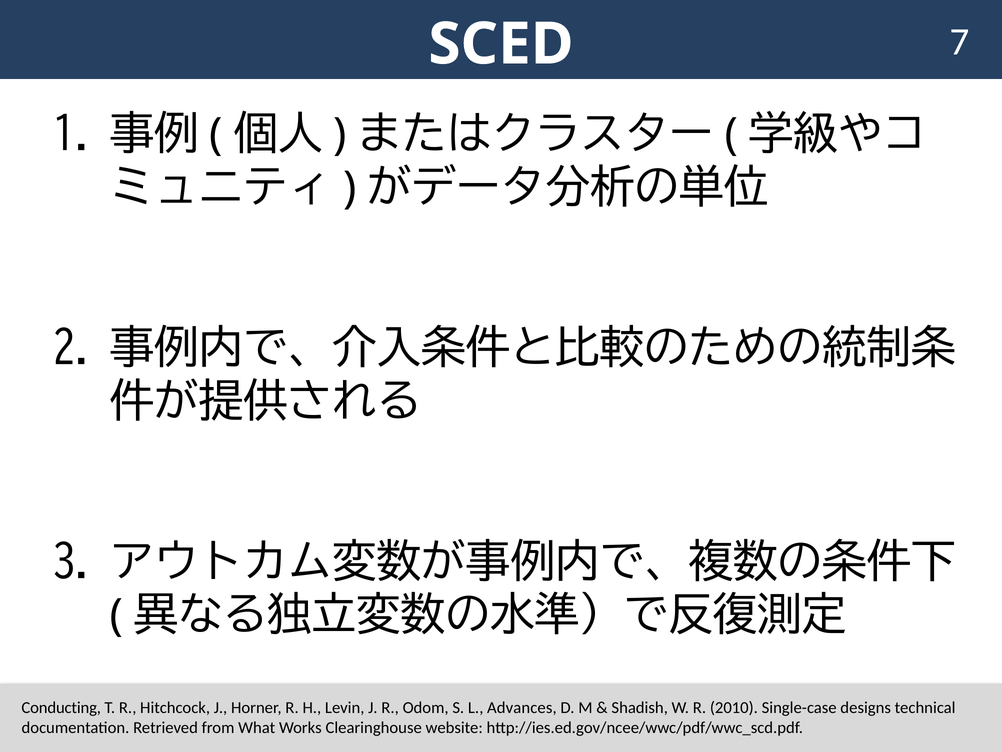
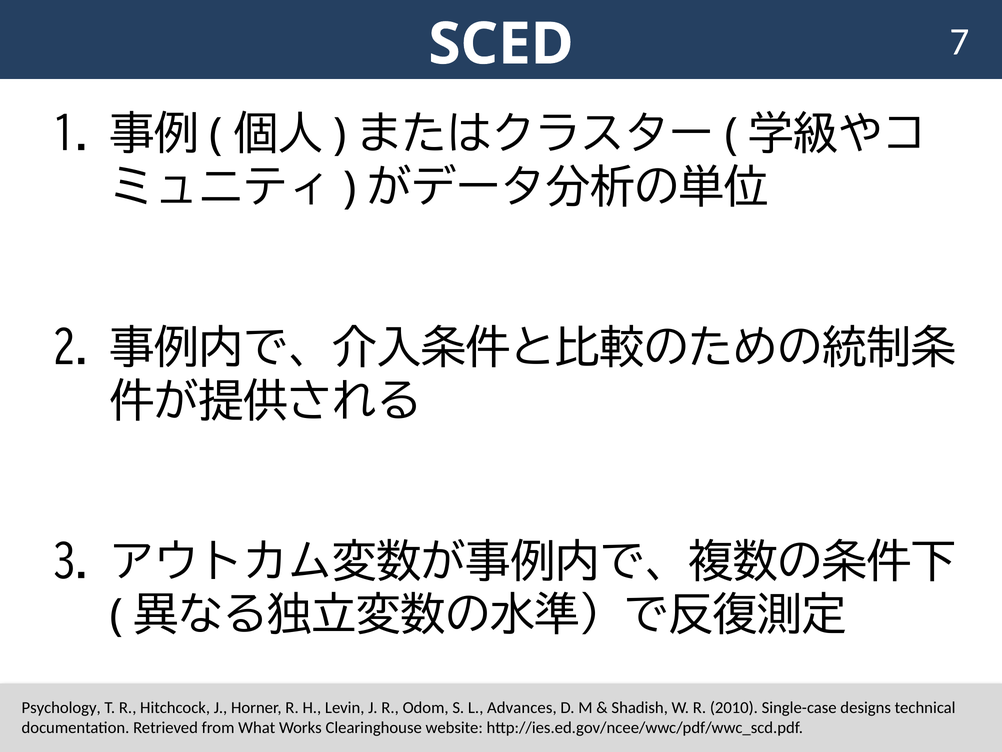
Conducting: Conducting -> Psychology (61, 707)
